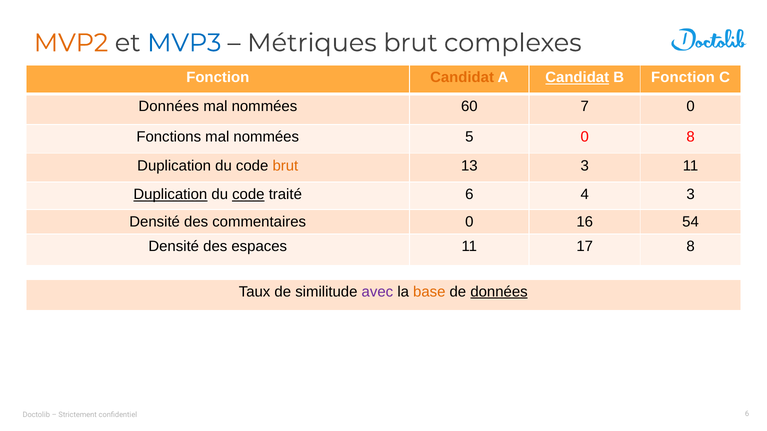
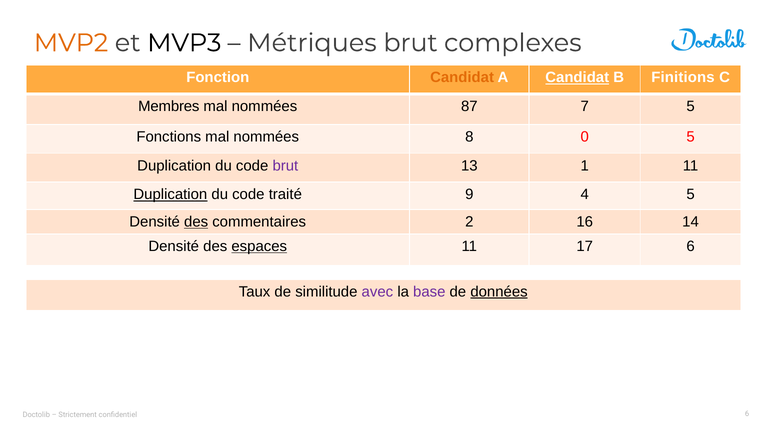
MVP3 colour: blue -> black (184, 43)
B Fonction: Fonction -> Finitions (683, 78)
Données: Données -> Membres (169, 107)
60: 60 -> 87 (469, 107)
7 0: 0 -> 5 (691, 107)
5: 5 -> 8 (469, 137)
0 8: 8 -> 5 (691, 137)
brut colour: orange -> purple (285, 166)
13 3: 3 -> 1 (585, 166)
code underline: present -> none (248, 195)
traité 6: 6 -> 9 (469, 195)
4 3: 3 -> 5 (691, 195)
des underline: none -> present (196, 222)
commentaires 0: 0 -> 2 (469, 222)
54: 54 -> 14 (691, 222)
espaces underline: none -> present (259, 247)
17 8: 8 -> 6 (691, 247)
base colour: orange -> purple (429, 292)
